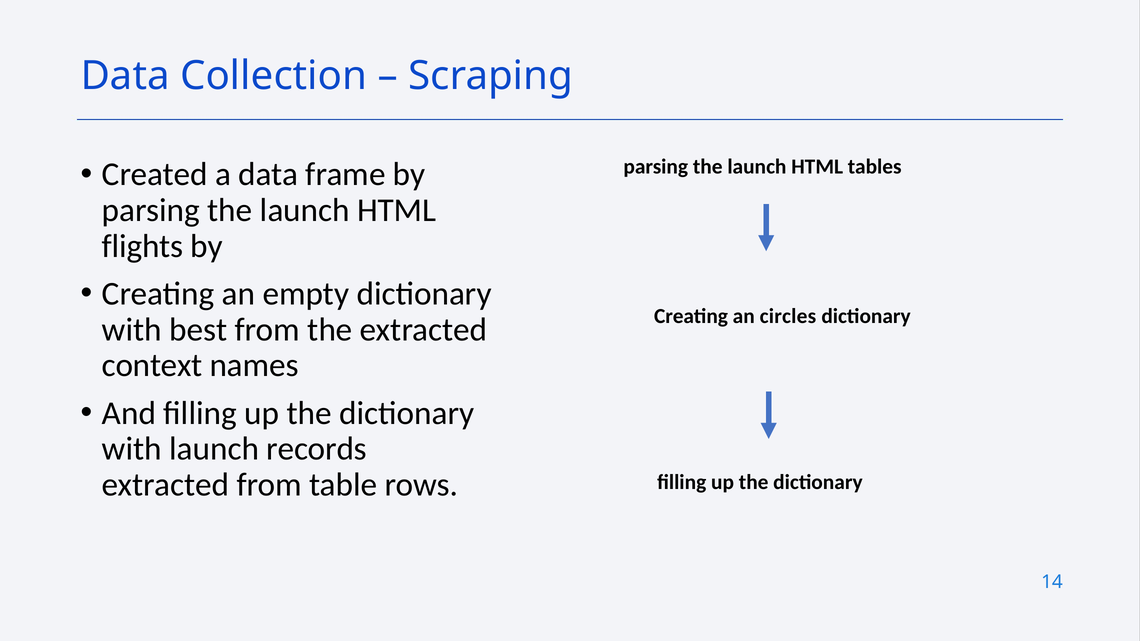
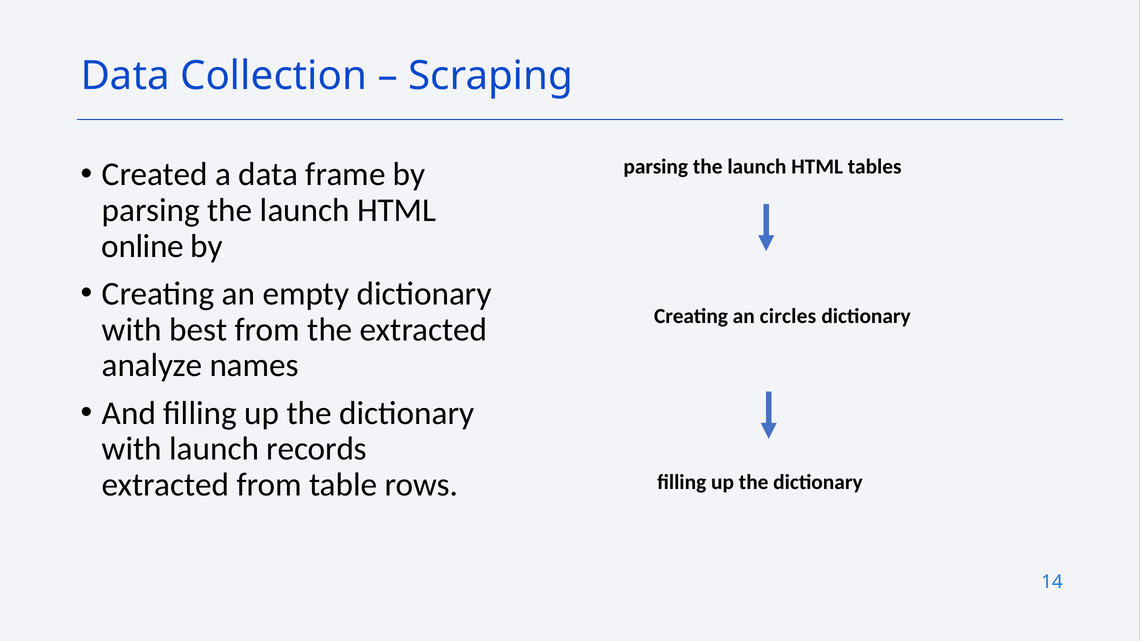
flights: flights -> online (143, 246)
context: context -> analyze (152, 366)
